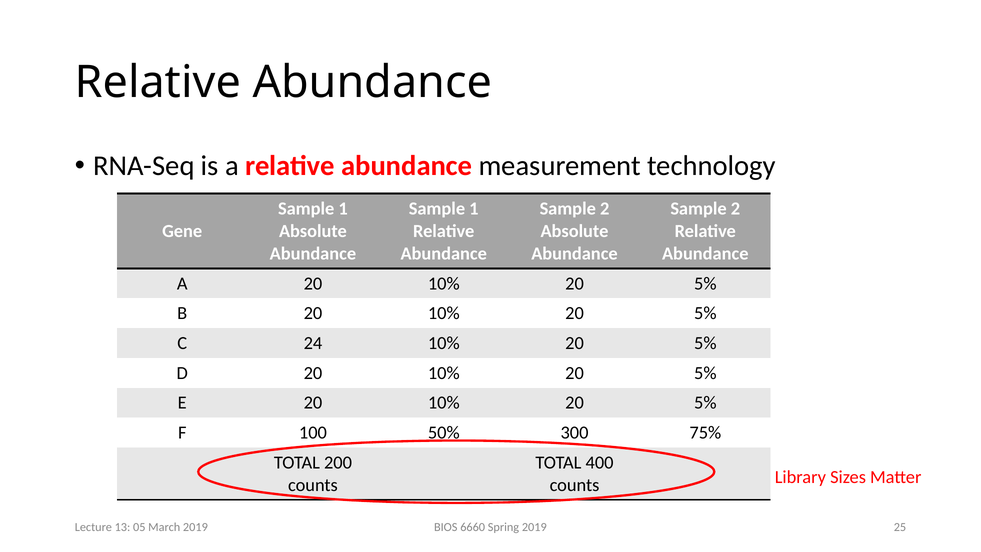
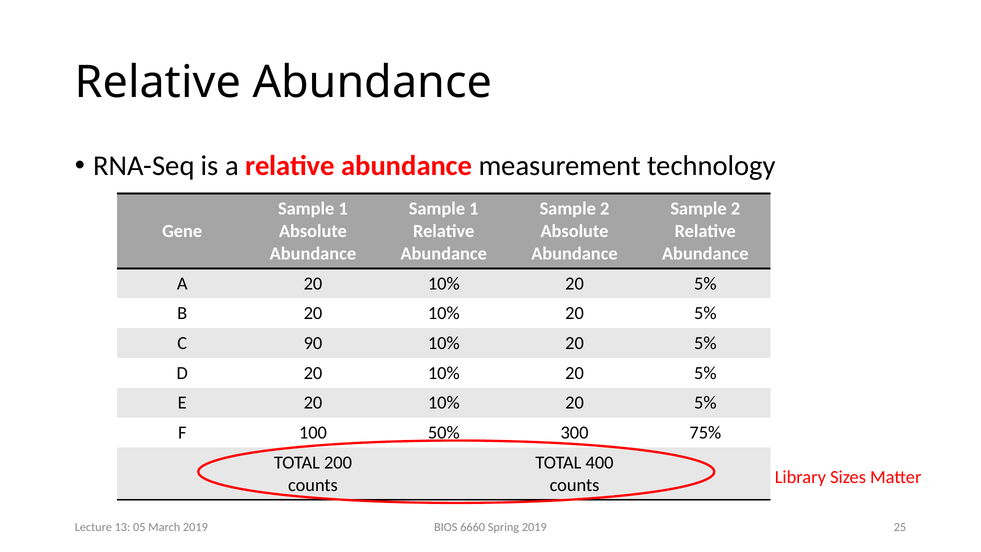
24: 24 -> 90 (313, 343)
